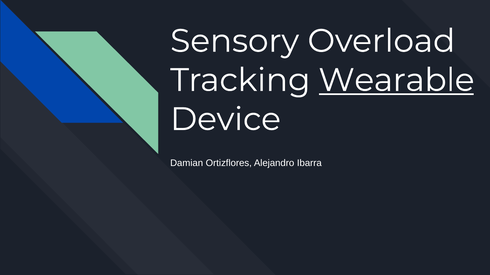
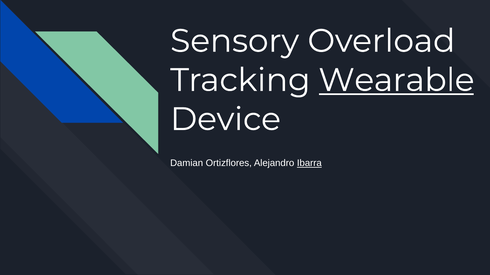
Ibarra underline: none -> present (309, 164)
